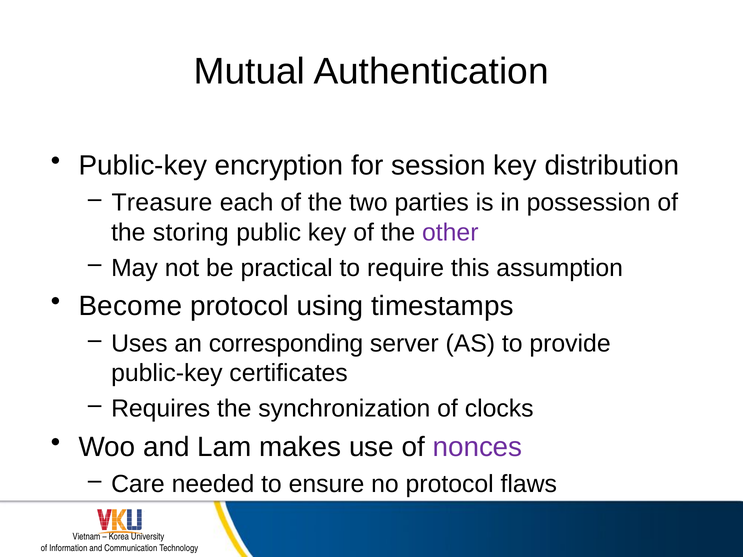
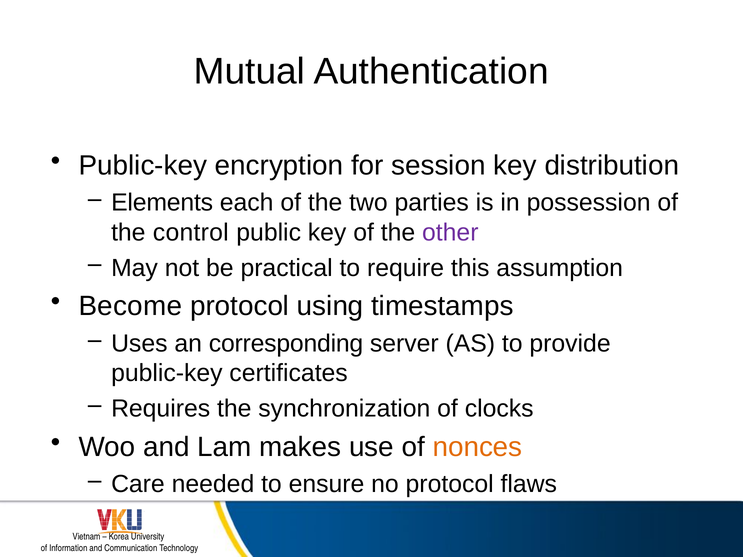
Treasure: Treasure -> Elements (162, 203)
storing: storing -> control (191, 232)
nonces colour: purple -> orange (477, 447)
